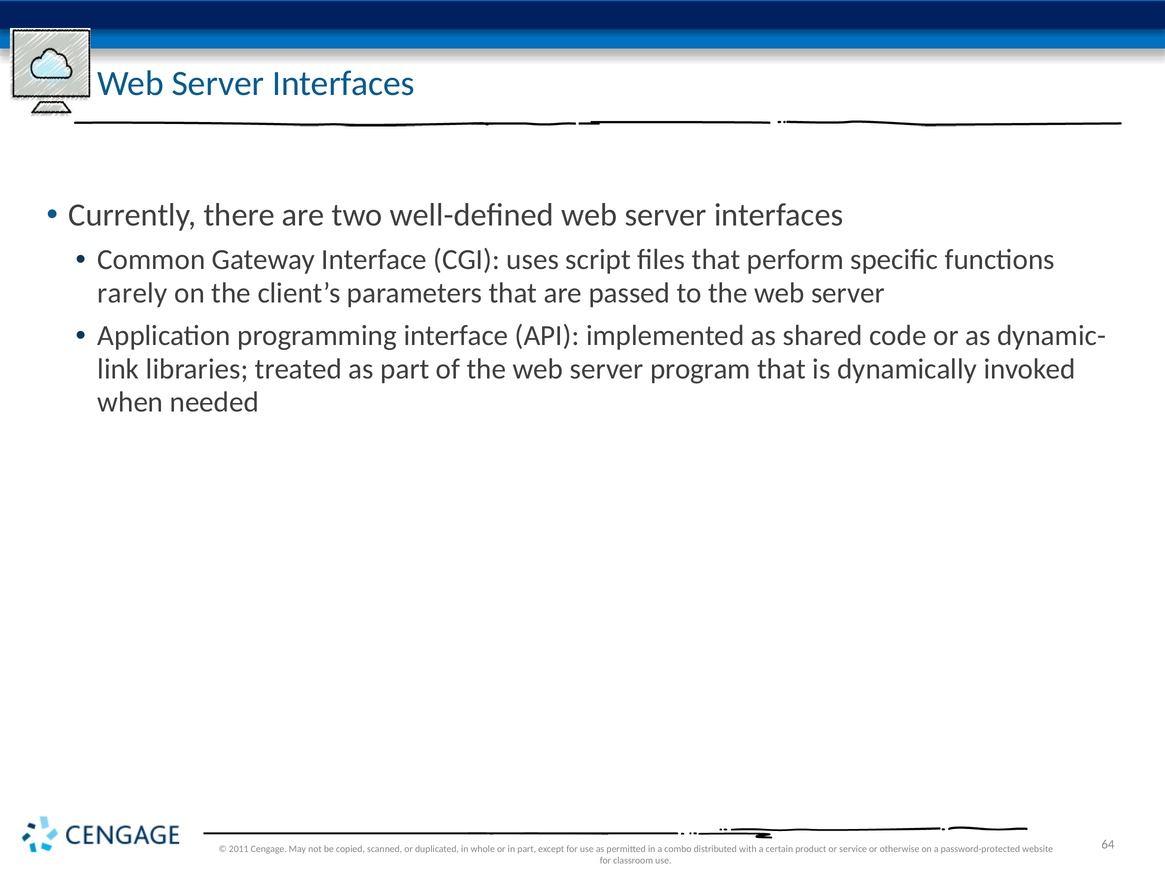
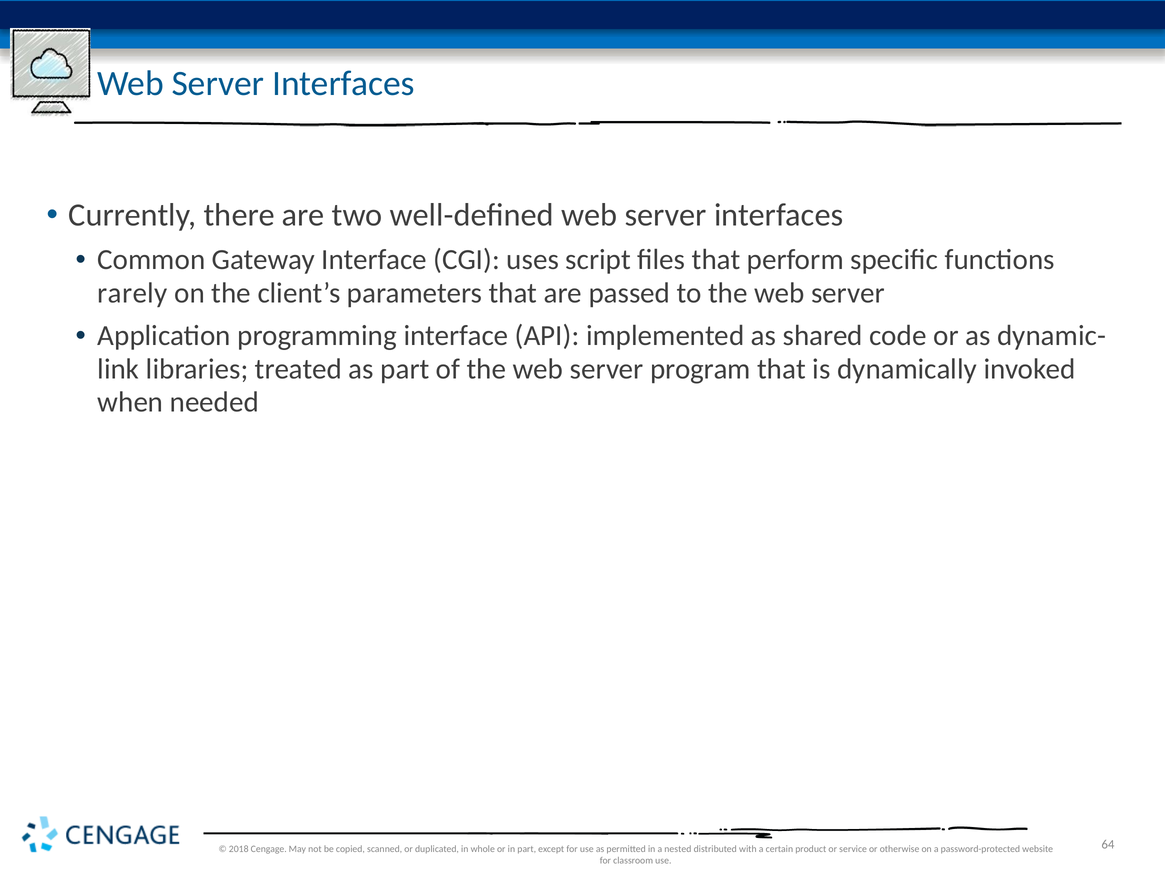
2011: 2011 -> 2018 (239, 849)
combo: combo -> nested (678, 849)
